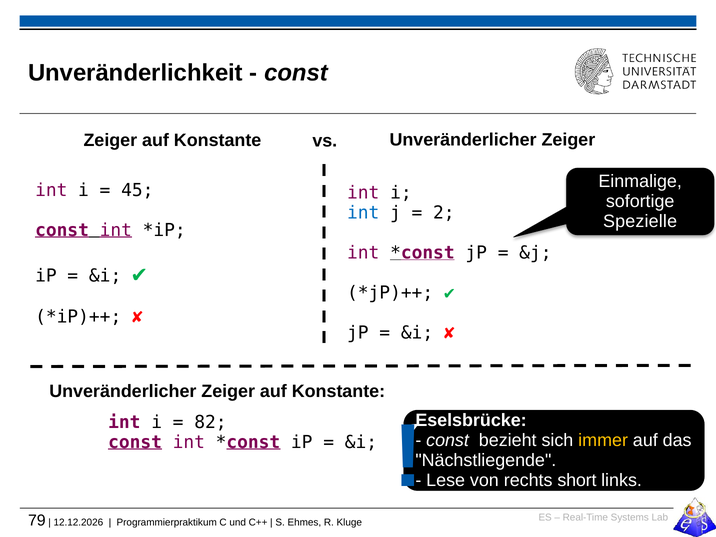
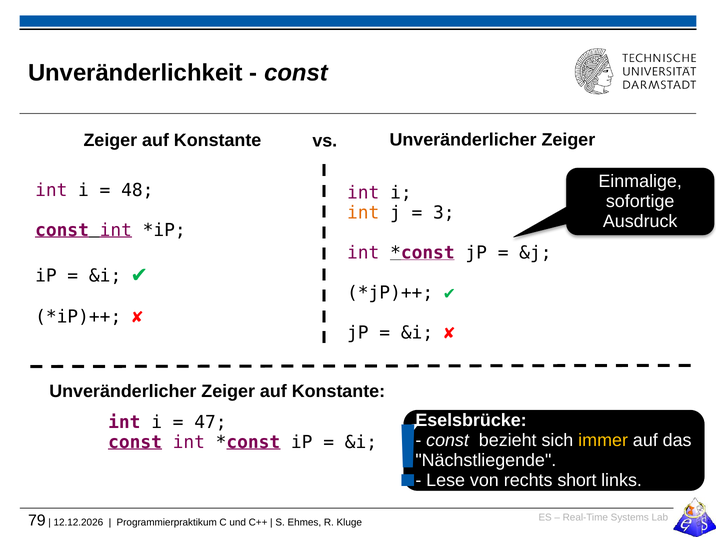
45: 45 -> 48 (137, 190)
int colour: blue -> orange (363, 213)
2: 2 -> 3 (444, 213)
Spezielle: Spezielle -> Ausdruck (640, 222)
82: 82 -> 47 (210, 422)
